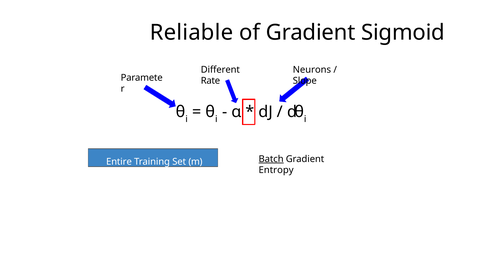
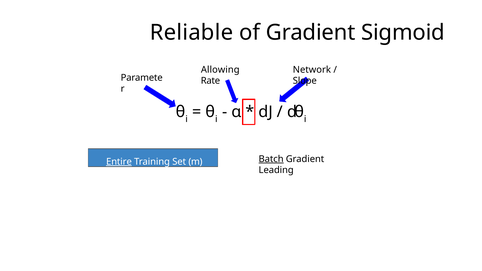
Different: Different -> Allowing (220, 70)
Neurons: Neurons -> Network (312, 70)
Entire underline: none -> present (119, 162)
Entropy: Entropy -> Leading (276, 170)
